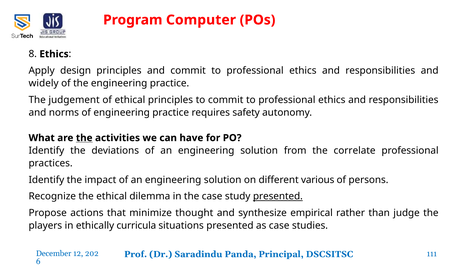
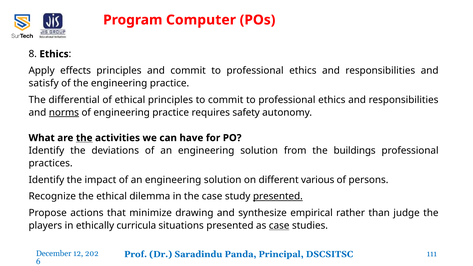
design: design -> effects (76, 71)
widely: widely -> satisfy (44, 83)
judgement: judgement -> differential (74, 100)
norms underline: none -> present (64, 113)
correlate: correlate -> buildings (355, 151)
thought: thought -> drawing (194, 213)
case underline: none -> present (279, 226)
